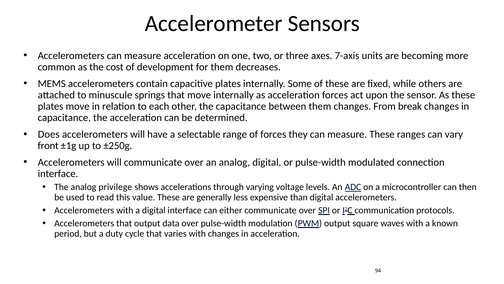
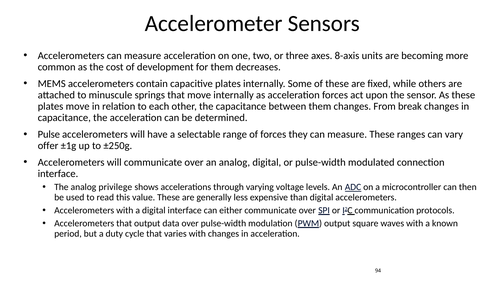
7-axis: 7-axis -> 8-axis (347, 56)
Does: Does -> Pulse (49, 134)
front: front -> offer (48, 145)
